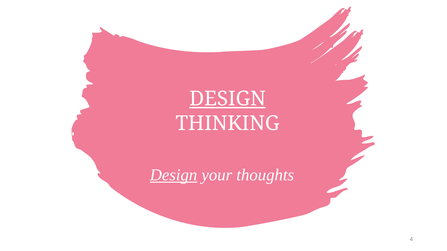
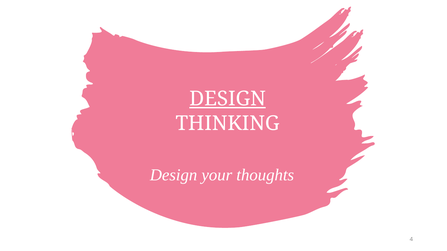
Design underline: present -> none (174, 175)
